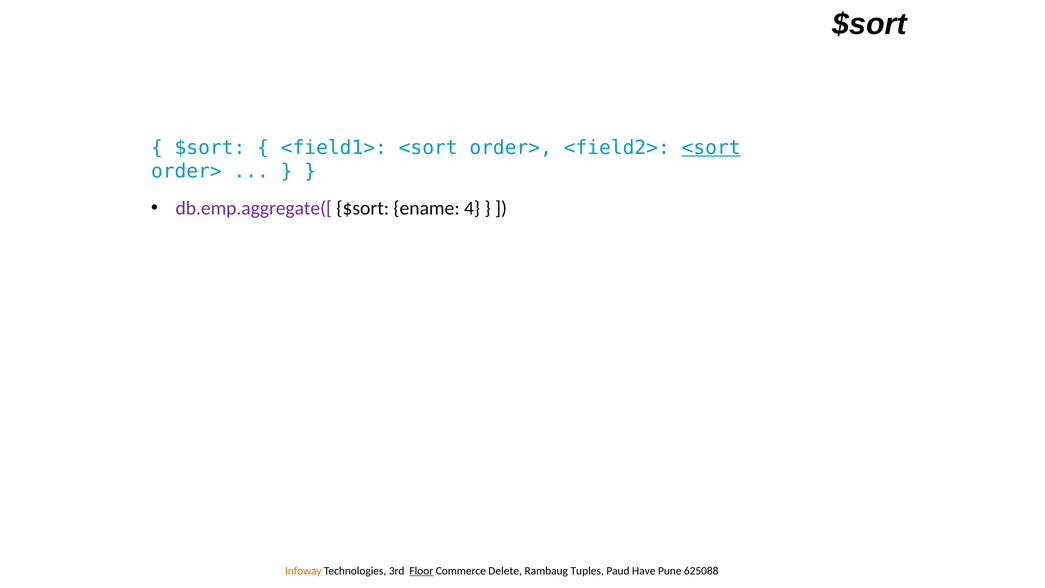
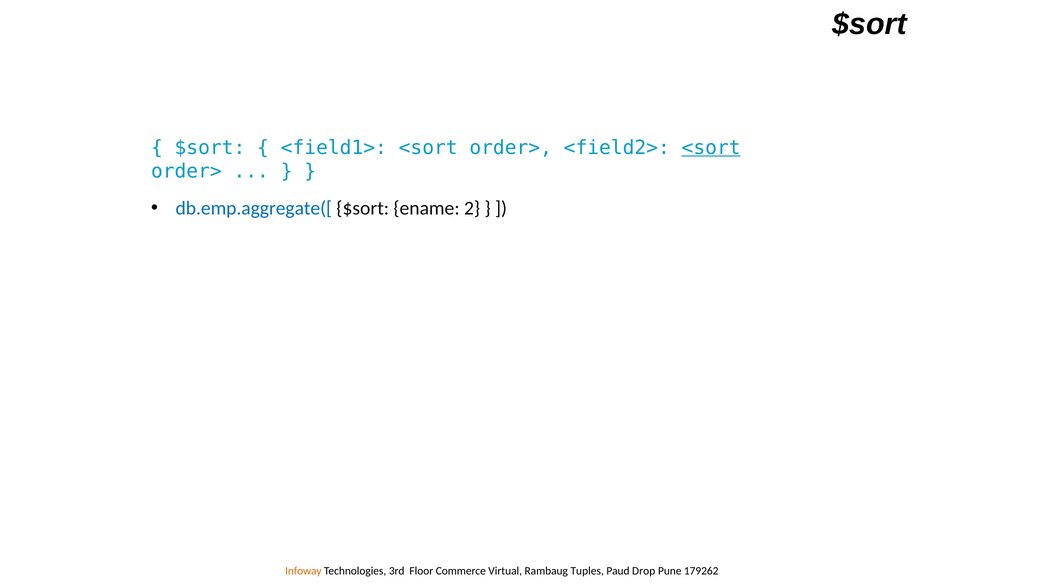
db.emp.aggregate([ colour: purple -> blue (254, 208)
4: 4 -> 2 (472, 208)
Floor underline: present -> none (421, 571)
Delete: Delete -> Virtual (505, 571)
Have: Have -> Drop (644, 571)
625088: 625088 -> 179262 (701, 571)
